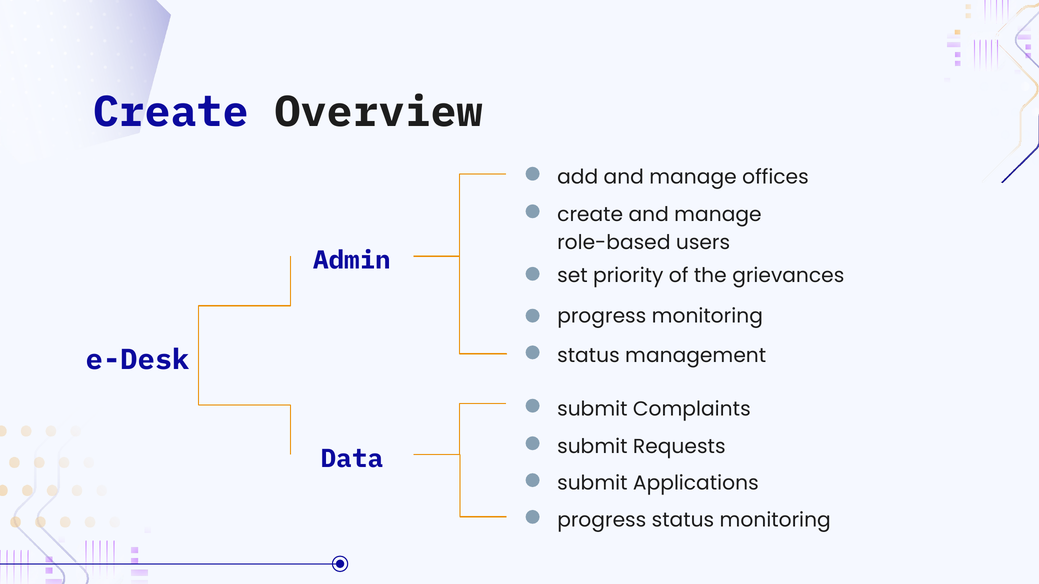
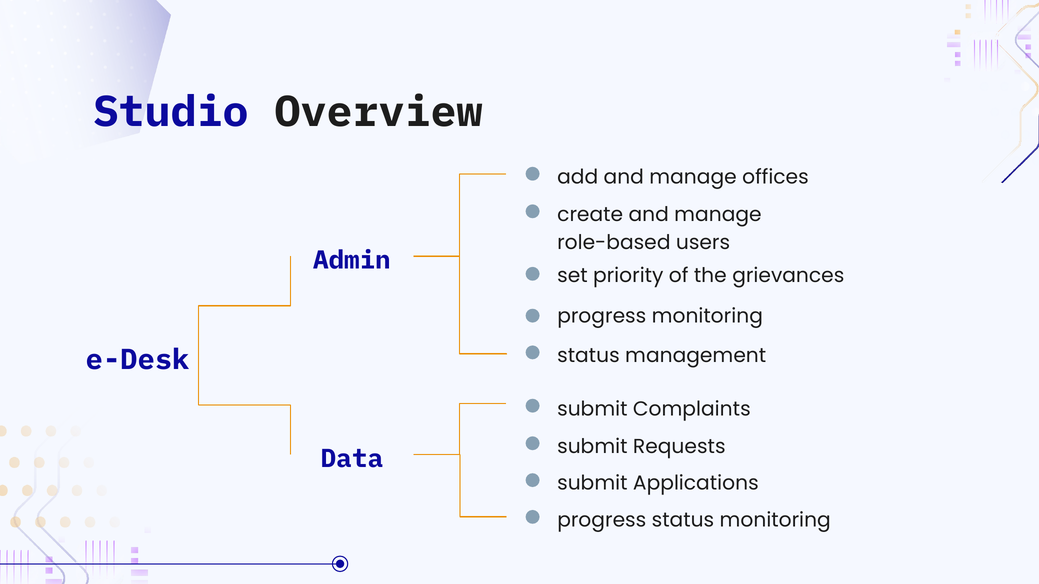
Create: Create -> Studio (171, 112)
